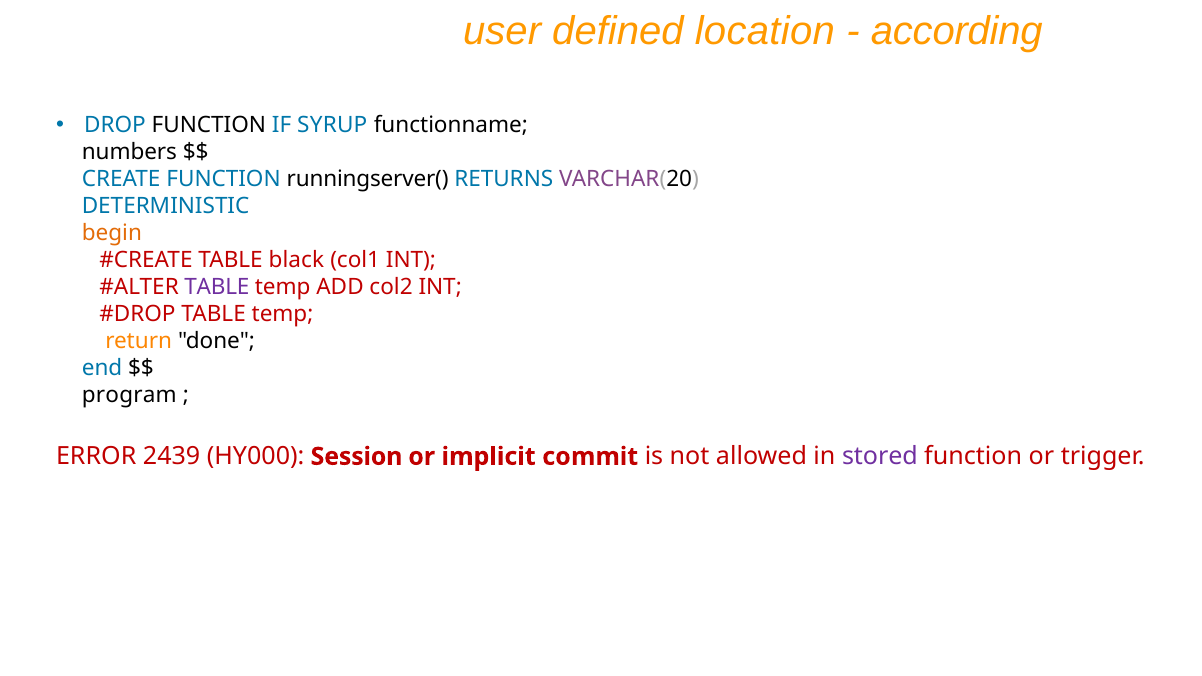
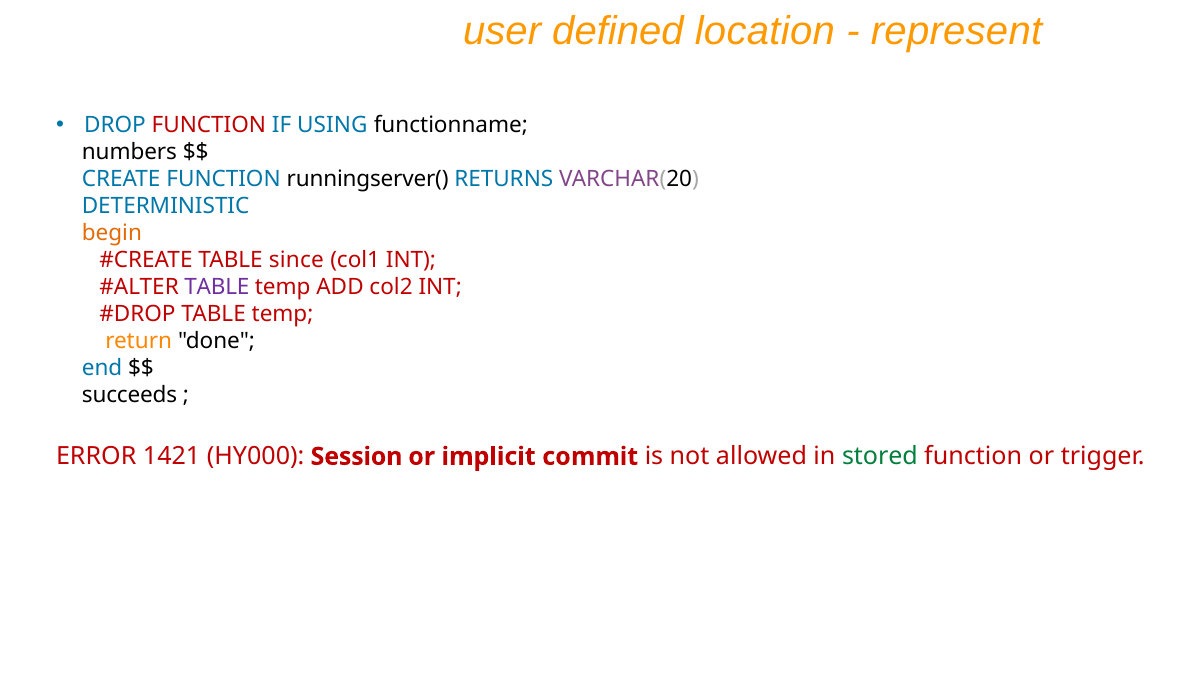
according: according -> represent (957, 31)
FUNCTION colour: black -> red (209, 125)
SYRUP: SYRUP -> USING (332, 125)
black: black -> since (296, 260)
program: program -> succeeds (129, 395)
2439: 2439 -> 1421 (172, 457)
stored colour: purple -> green (880, 457)
